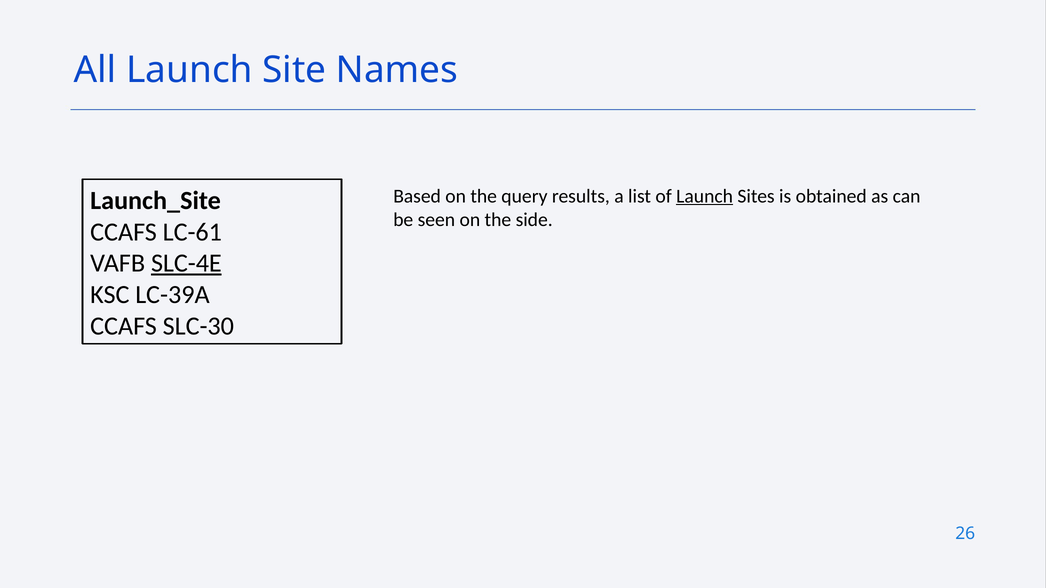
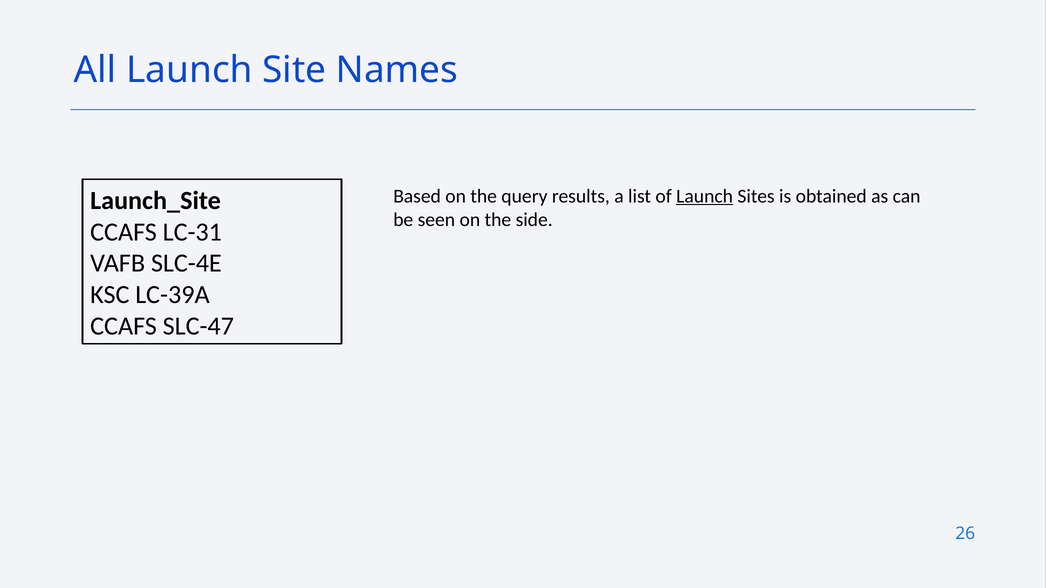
LC-61: LC-61 -> LC-31 (192, 232)
SLC-4E underline: present -> none (186, 263)
SLC-30: SLC-30 -> SLC-47 (198, 326)
